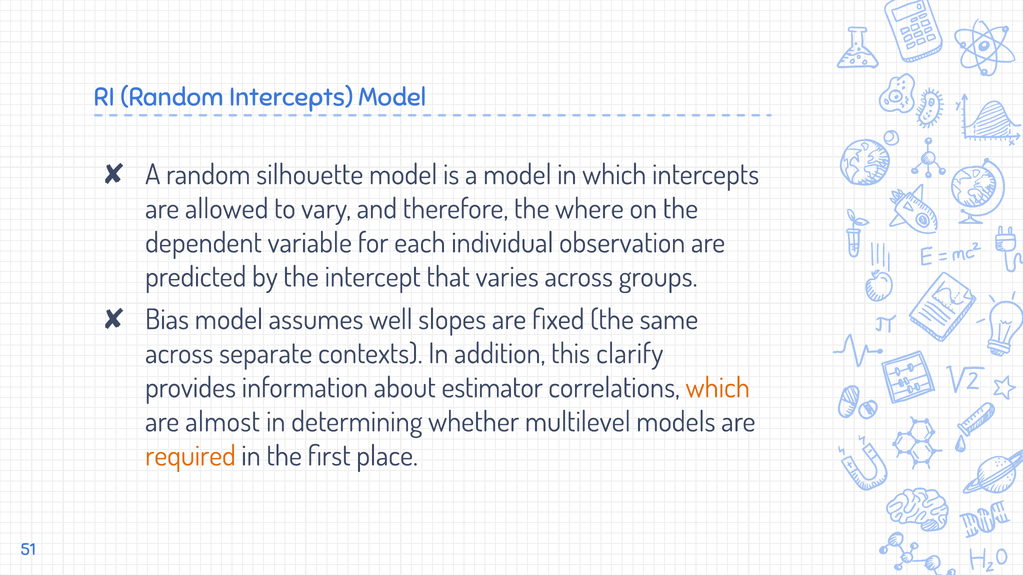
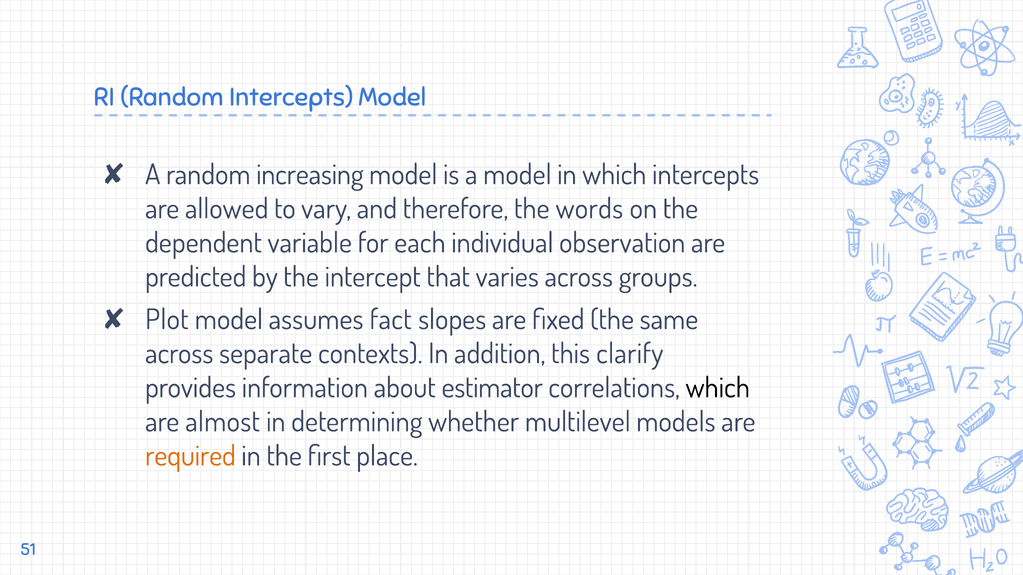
silhouette: silhouette -> increasing (310, 175)
where: where -> words (589, 209)
Bias: Bias -> Plot (167, 320)
well: well -> fact (391, 320)
which colour: orange -> black (718, 388)
